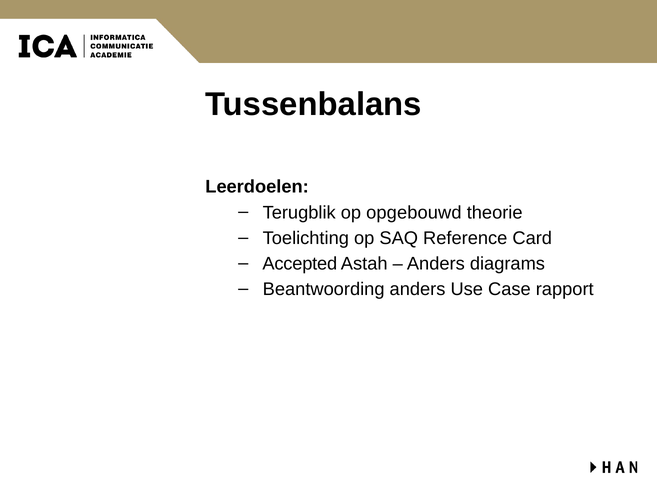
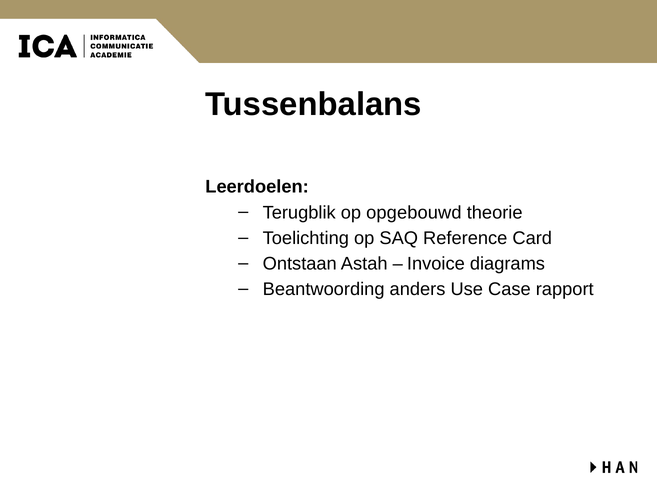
Accepted: Accepted -> Ontstaan (300, 263)
Anders: Anders -> Invoice (436, 263)
